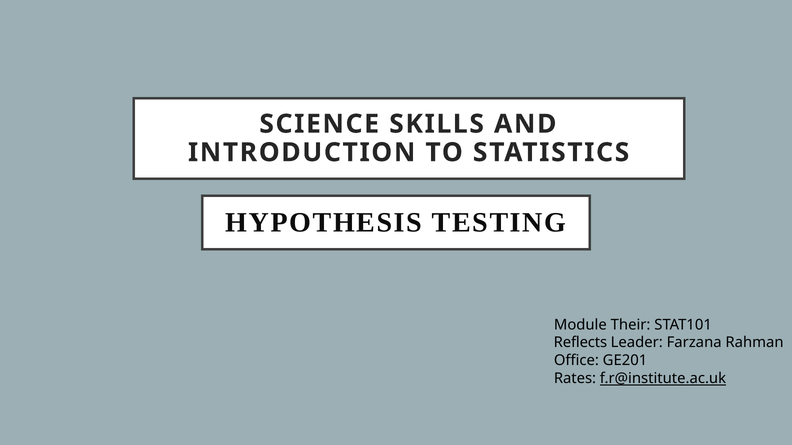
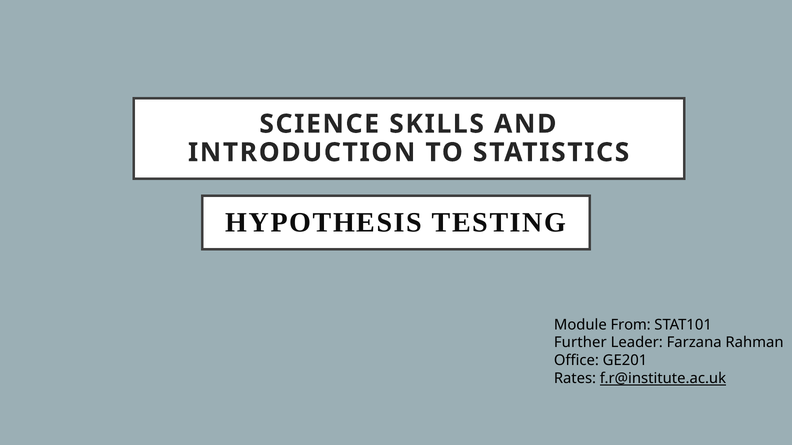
Their: Their -> From (631, 325)
Reflects: Reflects -> Further (580, 343)
